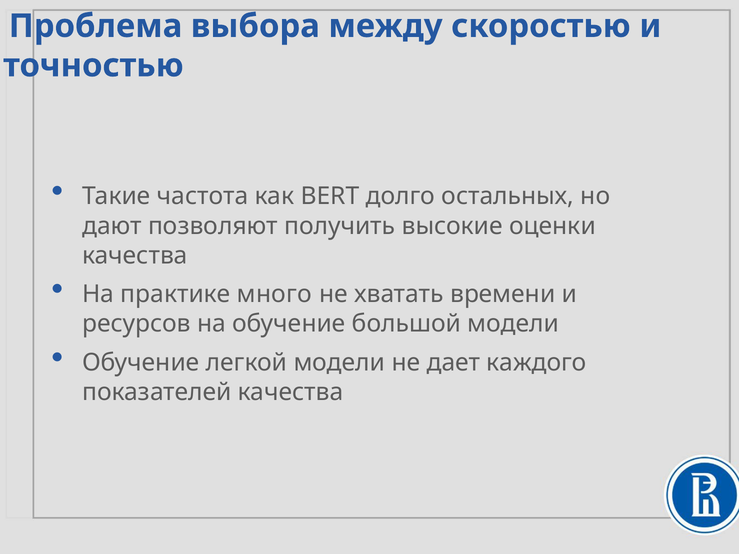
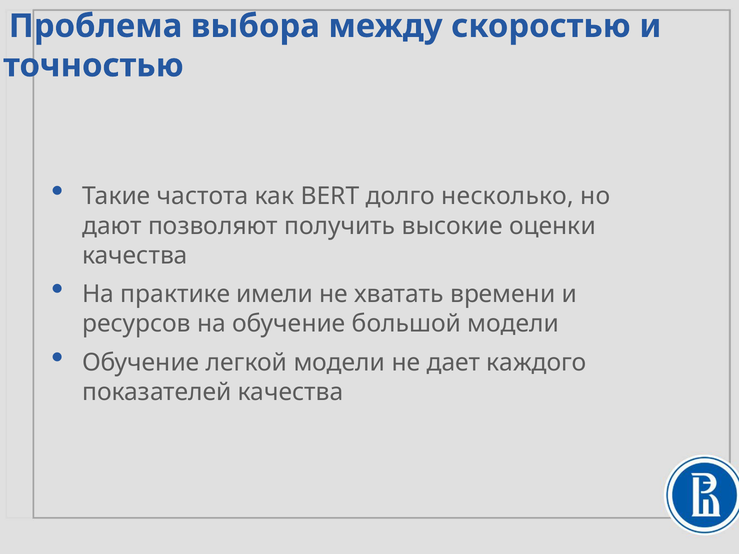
остальных: остальных -> несколько (508, 196)
много: много -> имели (275, 294)
